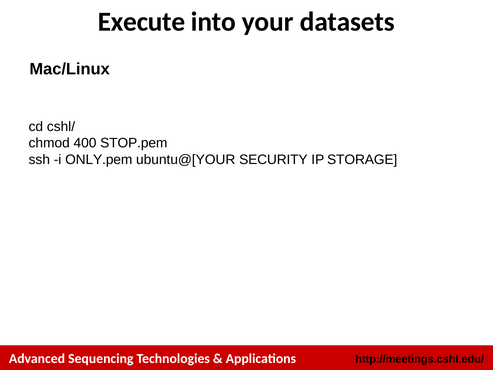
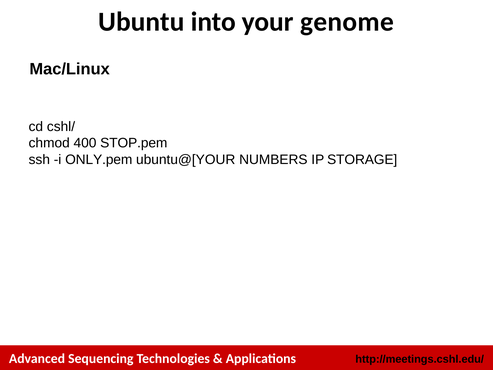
Execute: Execute -> Ubuntu (141, 22)
datasets: datasets -> genome (347, 22)
SECURITY: SECURITY -> NUMBERS (273, 159)
